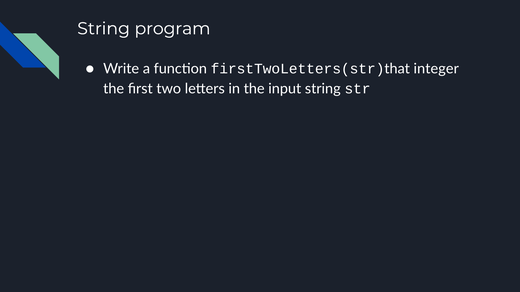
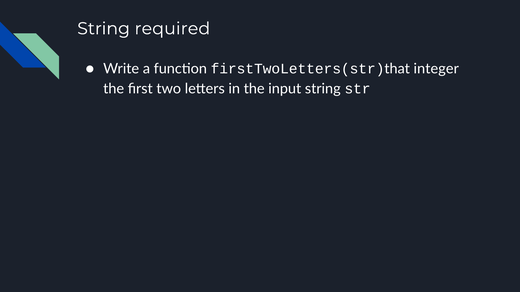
program: program -> required (172, 29)
